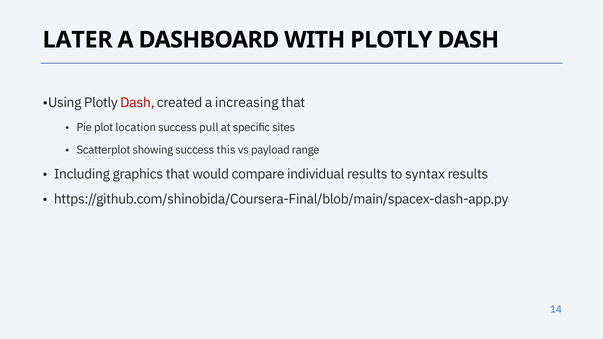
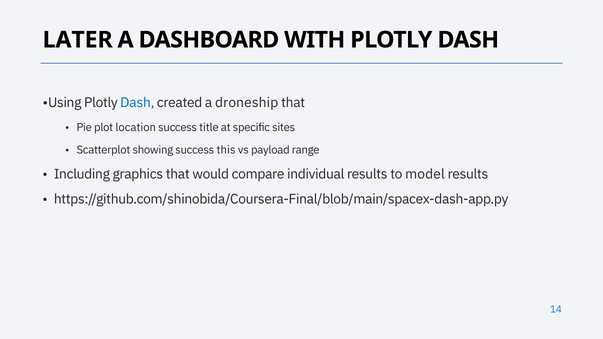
Dash colour: red -> blue (137, 103)
increasing: increasing -> droneship (247, 103)
pull: pull -> title (209, 128)
syntax: syntax -> model (425, 174)
